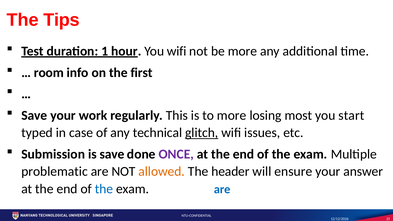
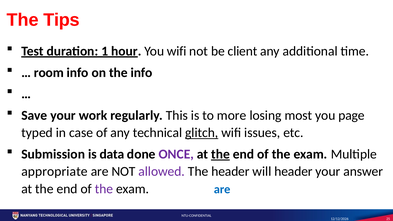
be more: more -> client (243, 51)
the first: first -> info (141, 73)
start: start -> page (351, 115)
is save: save -> data (112, 154)
the underline: none -> present (220, 154)
problematic: problematic -> appropriate (54, 172)
allowed colour: orange -> purple (162, 172)
will ensure: ensure -> header (293, 172)
the colour: blue -> purple (104, 189)
